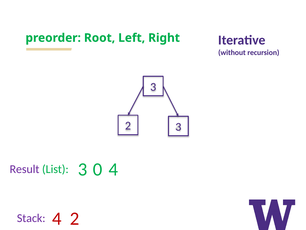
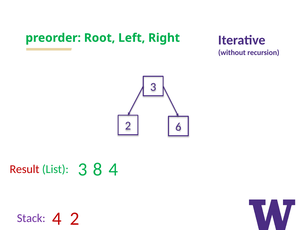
2 3: 3 -> 6 (178, 127)
Result colour: purple -> red (25, 169)
0: 0 -> 8 (98, 169)
